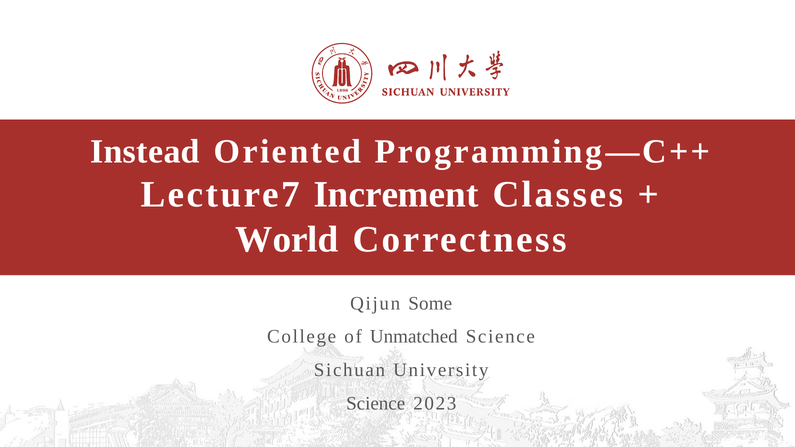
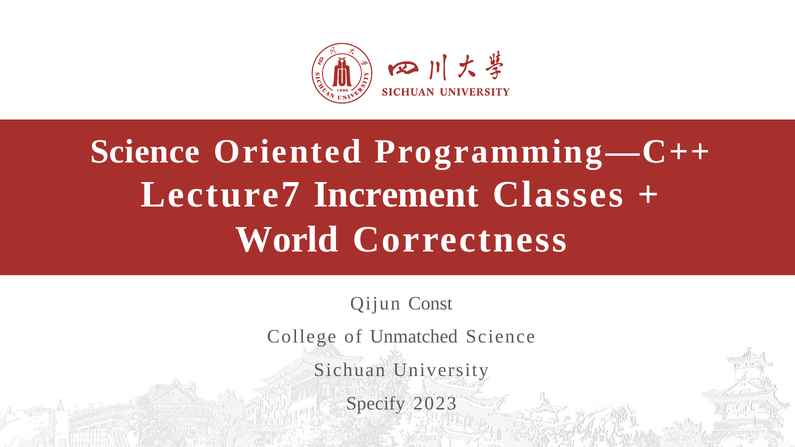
Instead: Instead -> Science (145, 152)
Some: Some -> Const (430, 303)
Science: Science -> Specify (376, 404)
